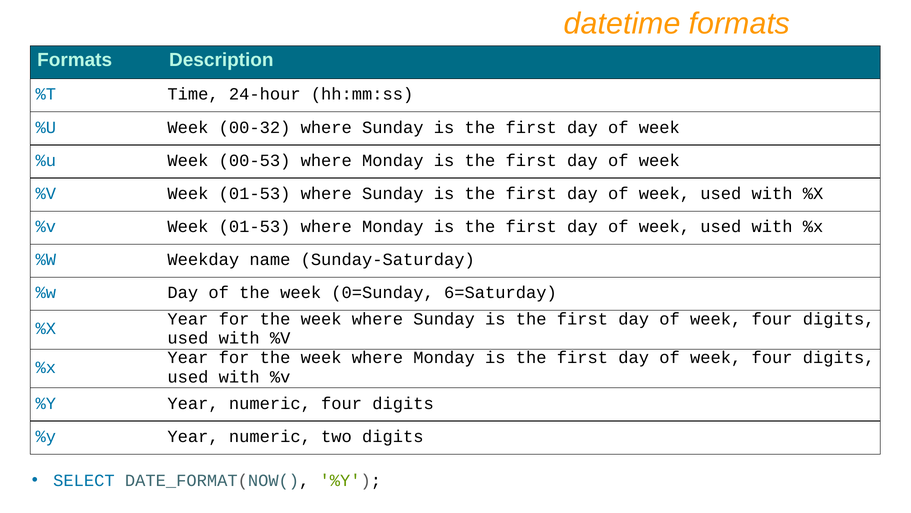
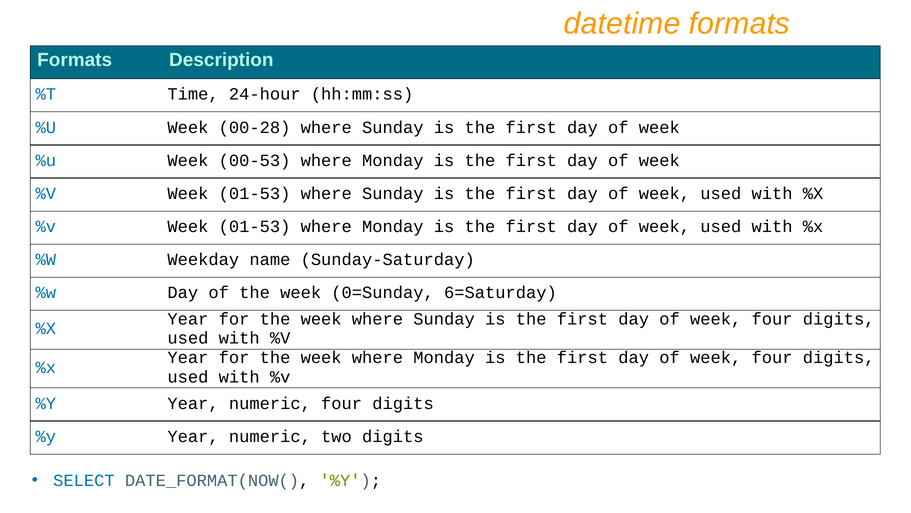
00-32: 00-32 -> 00-28 (255, 127)
